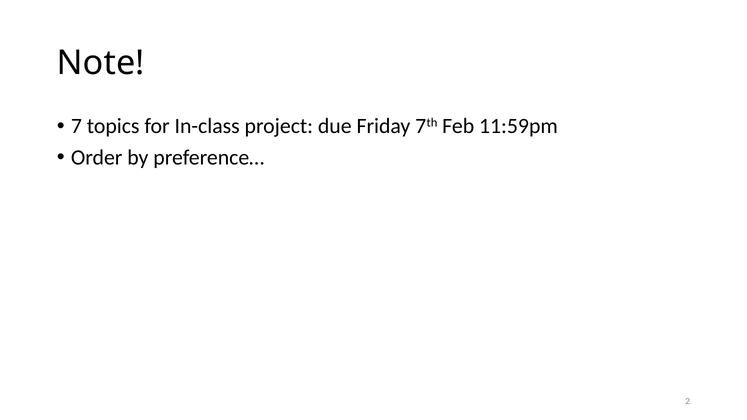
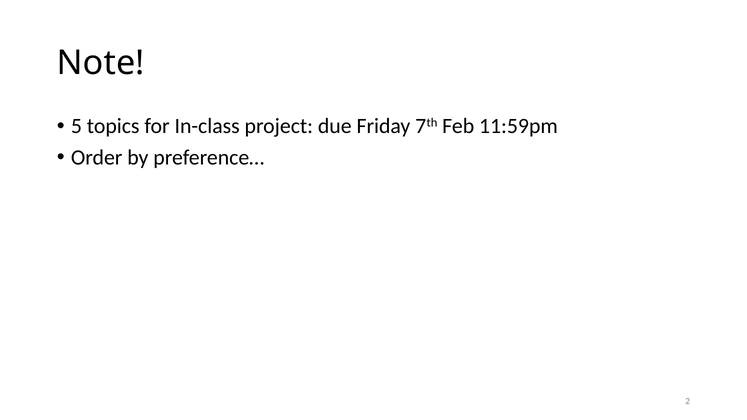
7: 7 -> 5 (76, 126)
